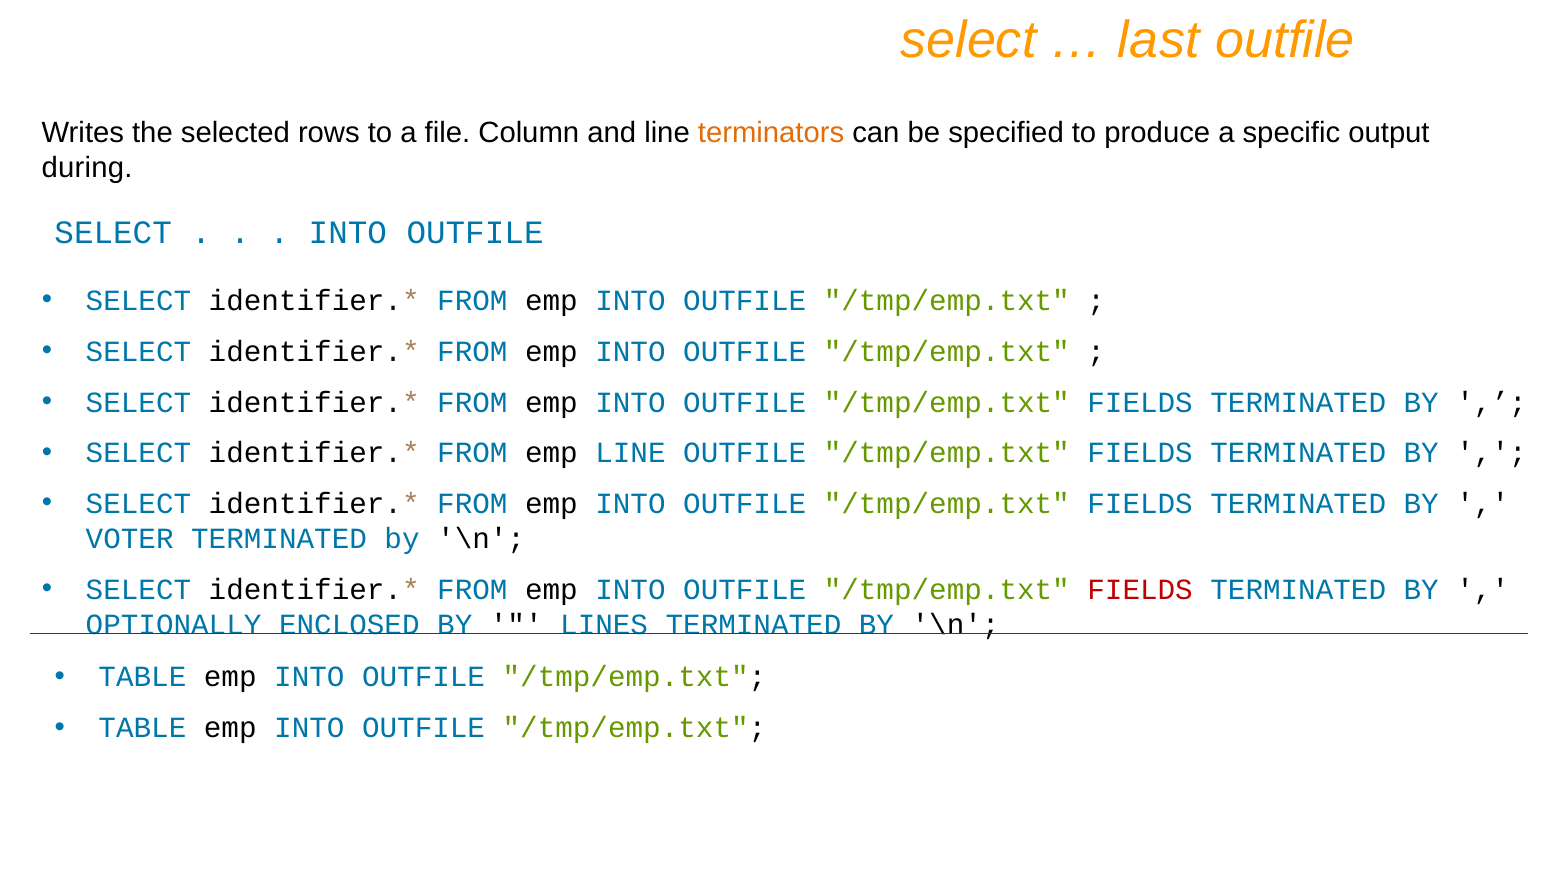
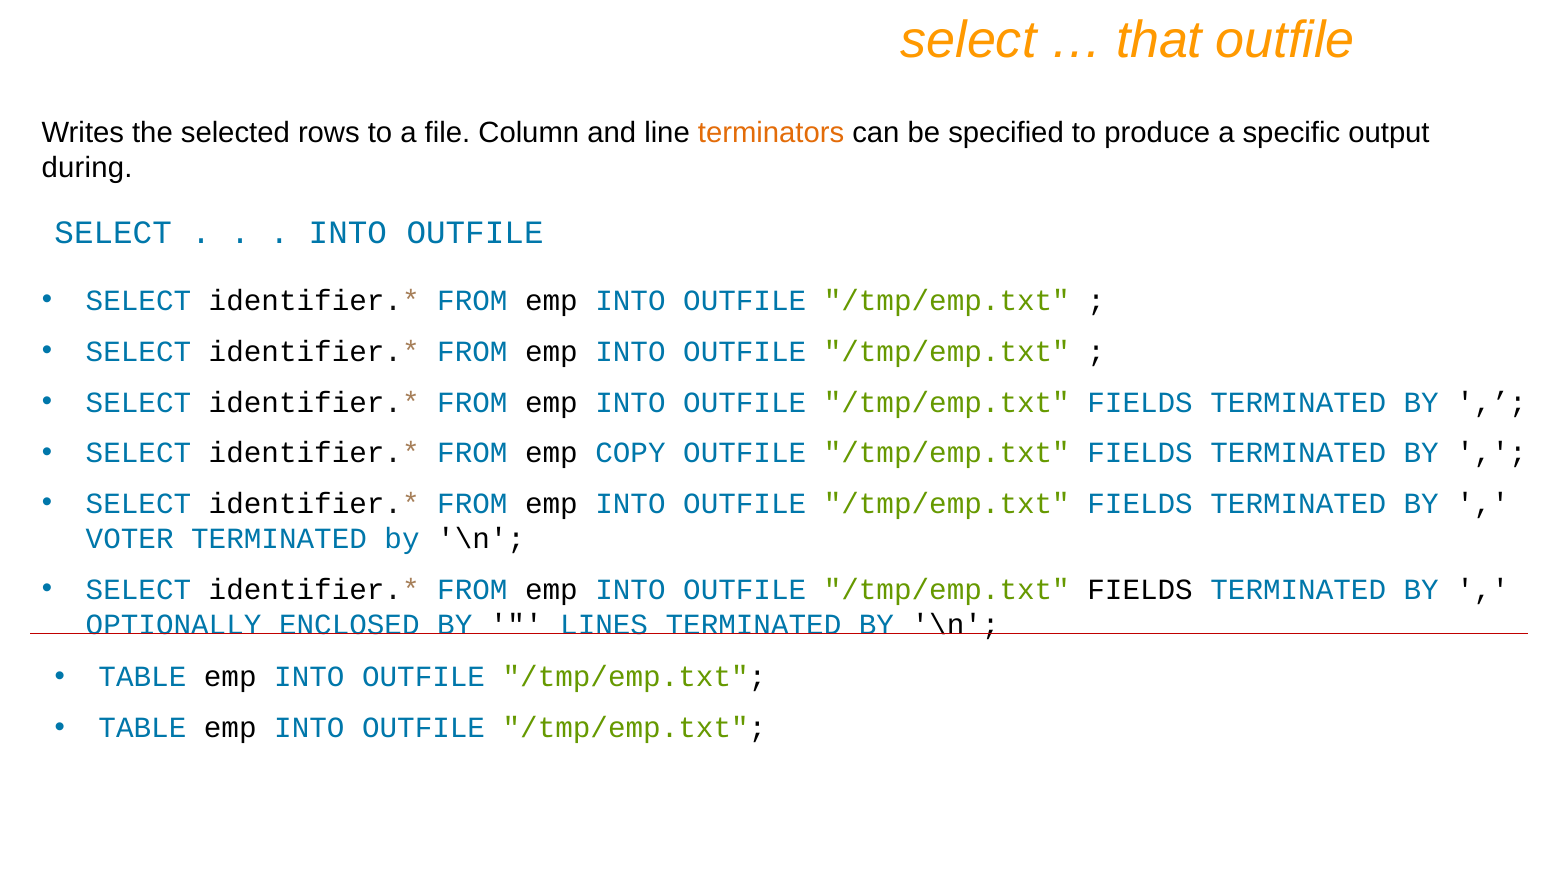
last: last -> that (1160, 41)
emp LINE: LINE -> COPY (630, 453)
FIELDS colour: red -> black (1140, 590)
